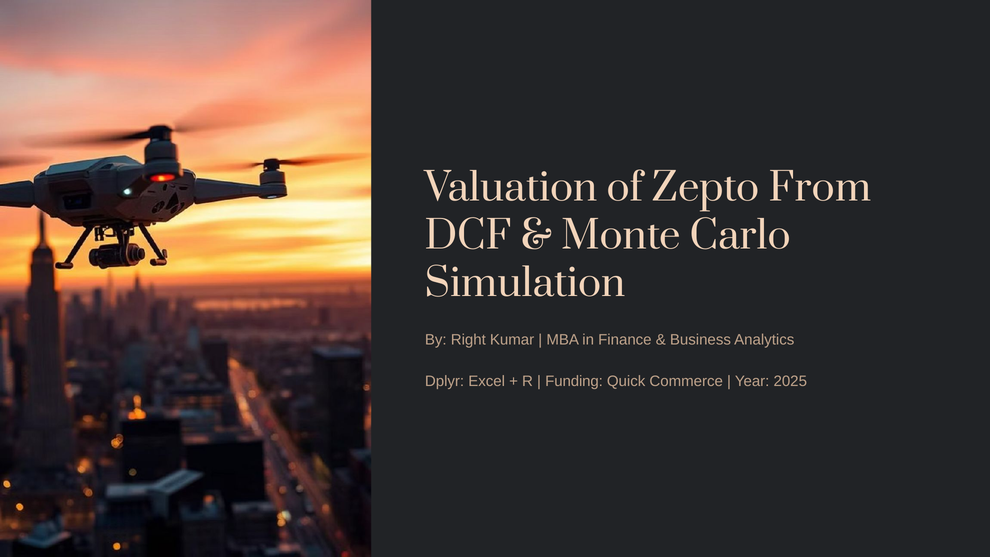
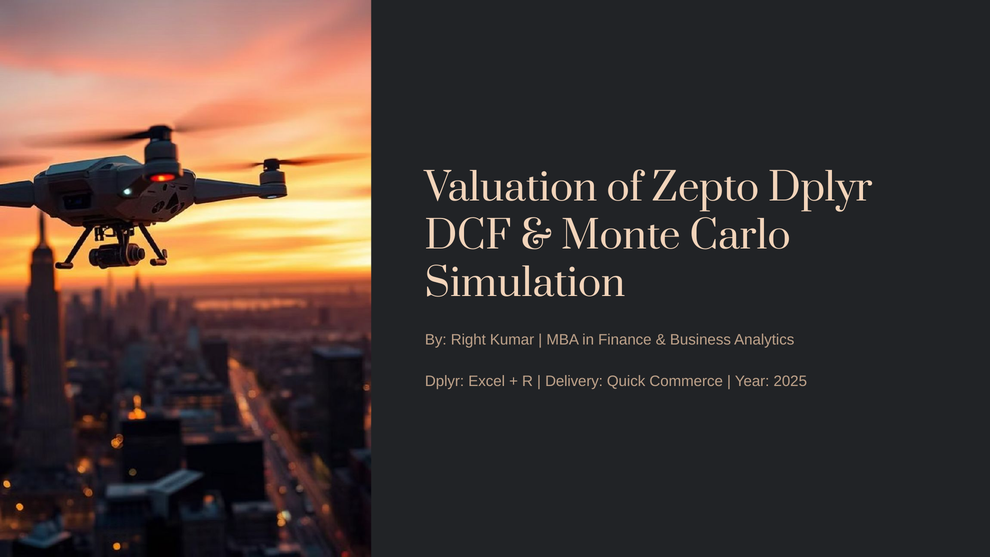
Zepto From: From -> Dplyr (820, 188)
Funding: Funding -> Delivery (574, 381)
